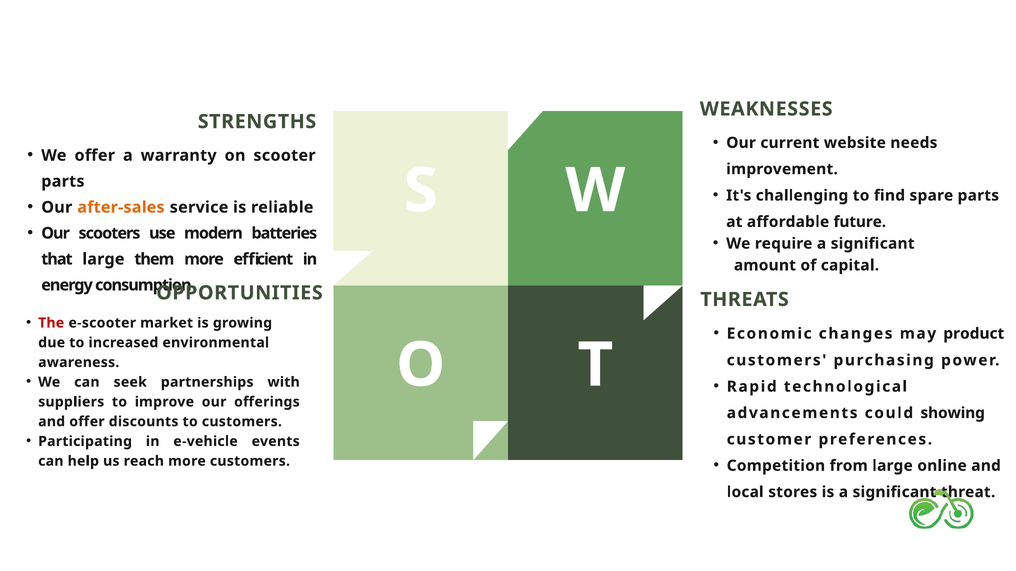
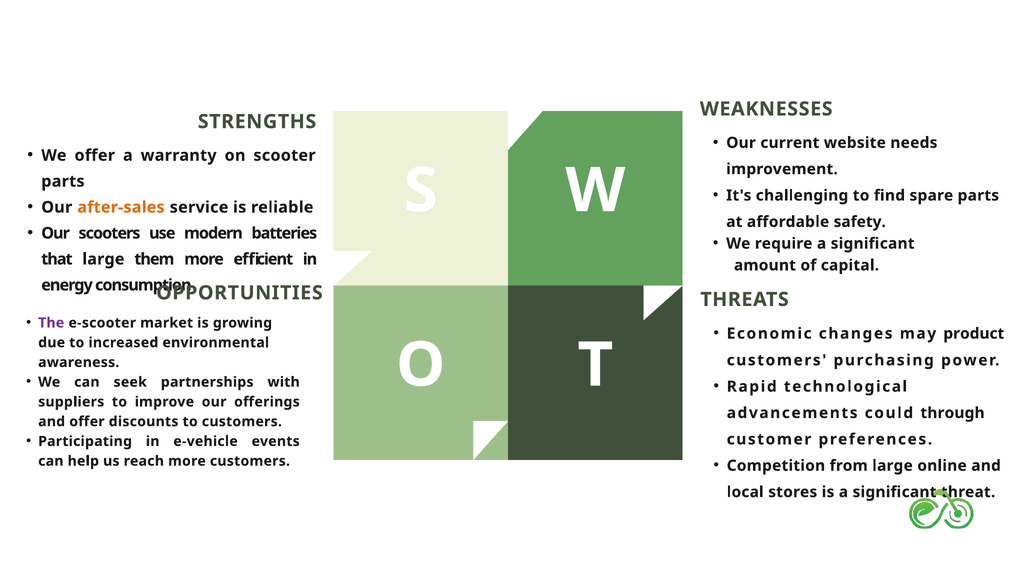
future: future -> safety (860, 222)
The colour: red -> purple (51, 323)
showing: showing -> through (953, 413)
